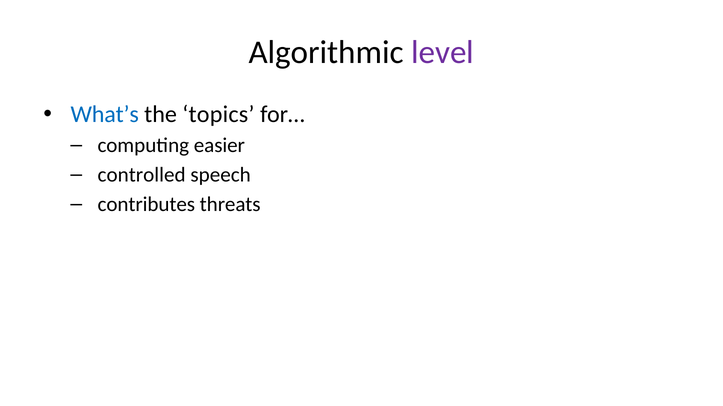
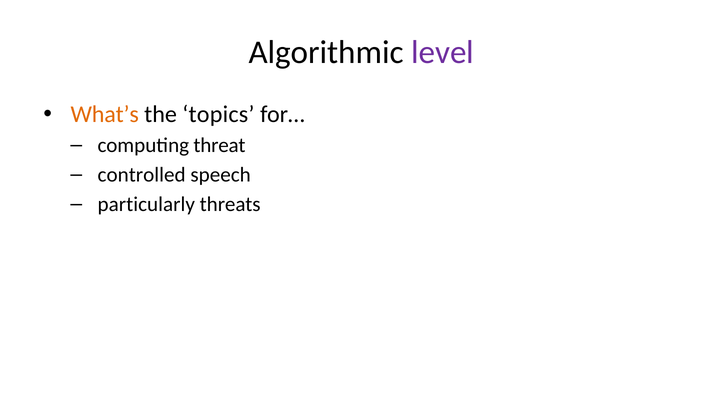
What’s colour: blue -> orange (105, 115)
easier: easier -> threat (219, 146)
contributes: contributes -> particularly (146, 205)
